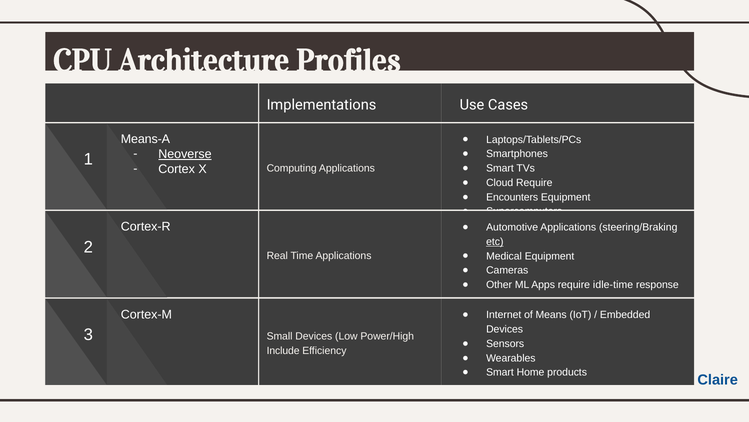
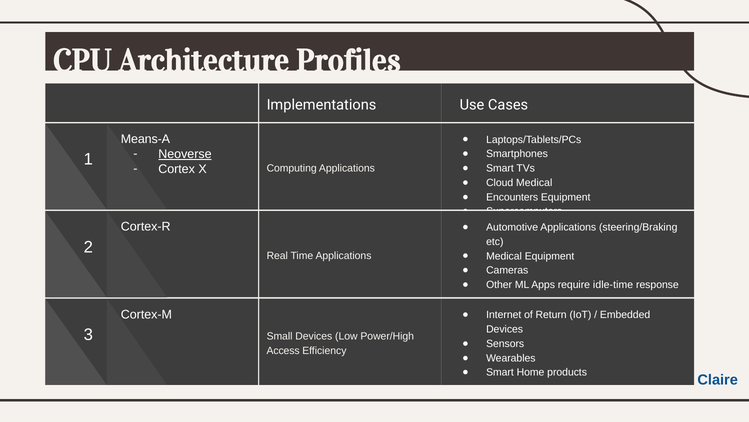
Cloud Require: Require -> Medical (534, 182)
etc underline: present -> none (495, 241)
Means: Means -> Return (551, 315)
Include: Include -> Access (283, 350)
